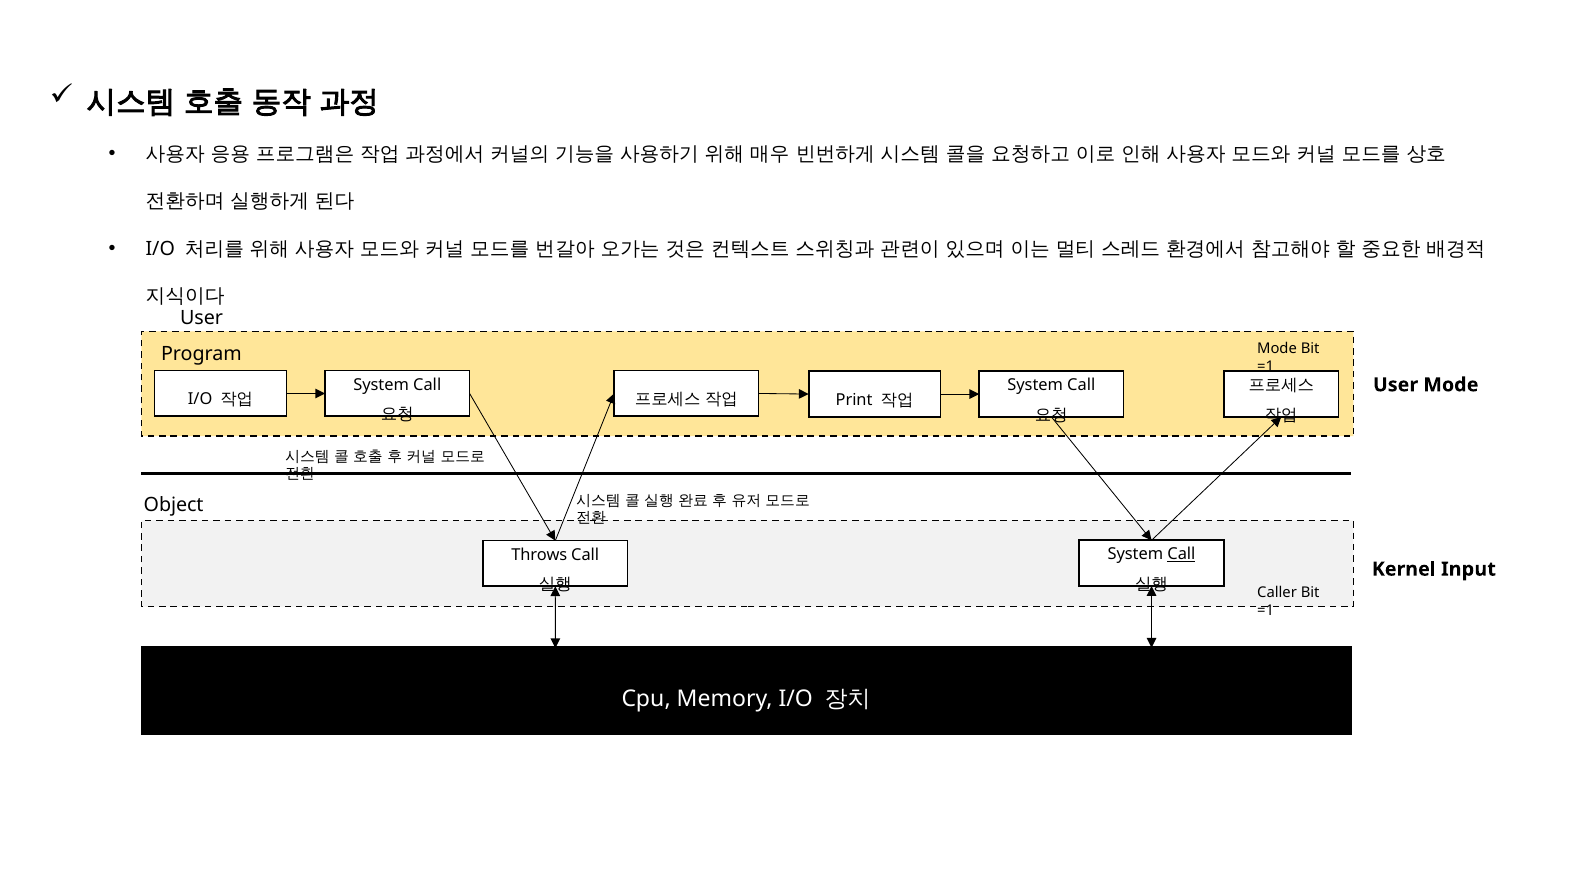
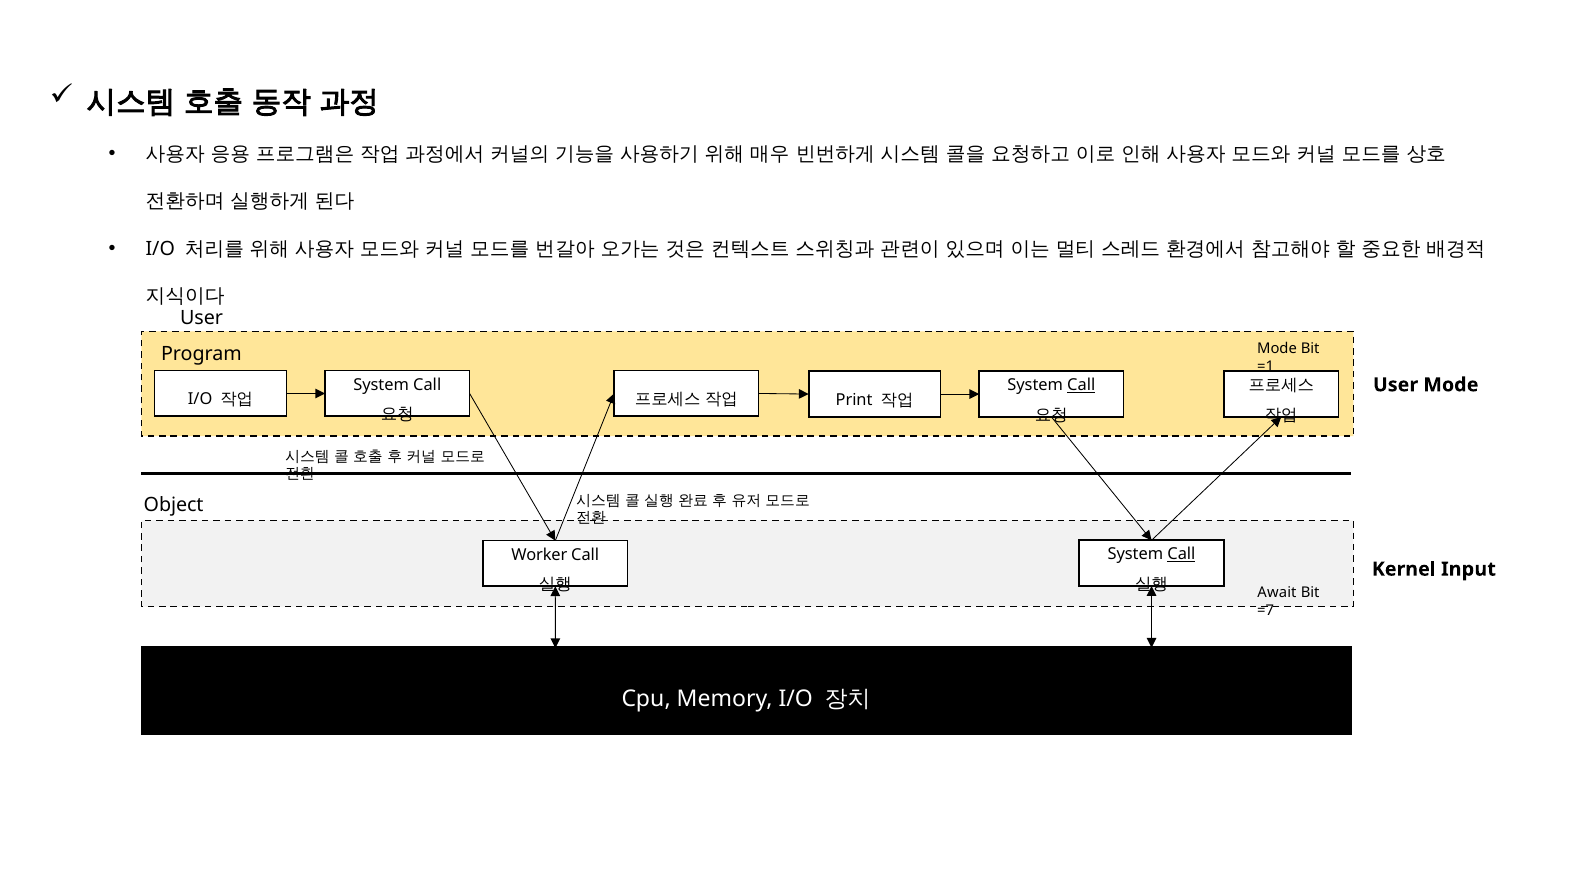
Call underline: none -> present (1081, 385)
Throws: Throws -> Worker (539, 555)
Caller: Caller -> Await (1277, 593)
=1: =1 -> =7 (1266, 610)
